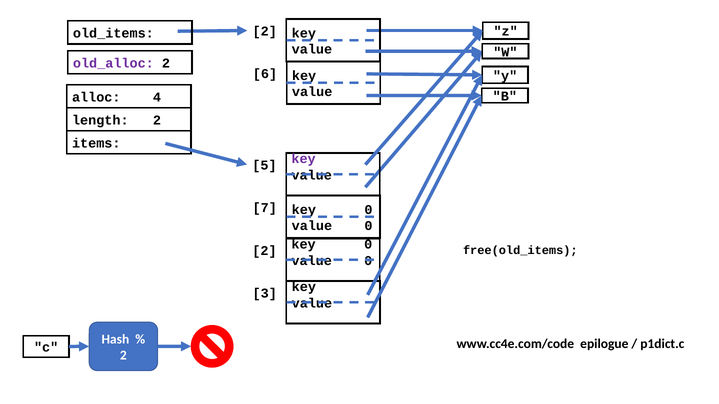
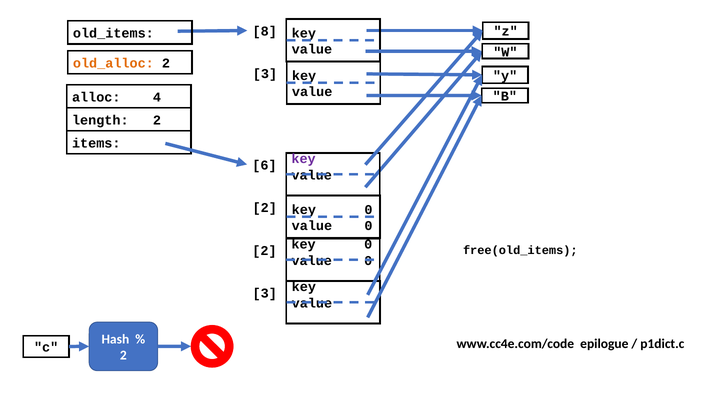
2: 2 -> 8 (265, 31)
old_alloc colour: purple -> orange (113, 63)
6: 6 -> 3 (265, 74)
5: 5 -> 6 (264, 166)
7: 7 -> 2 (265, 208)
